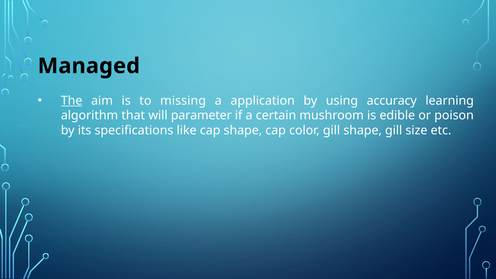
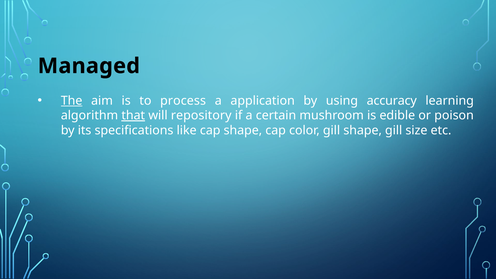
missing: missing -> process (183, 101)
that underline: none -> present (133, 116)
parameter: parameter -> repository (201, 116)
